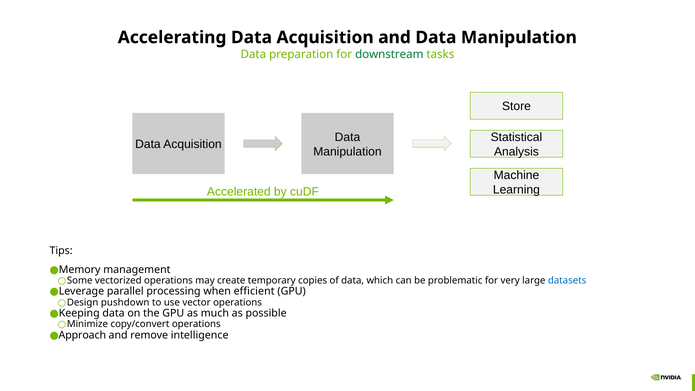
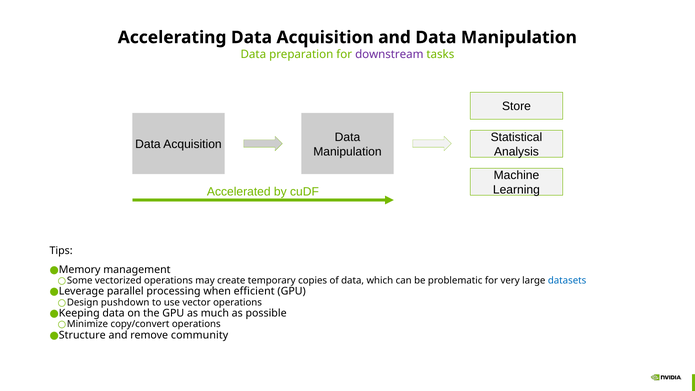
downstream colour: green -> purple (389, 54)
Approach: Approach -> Structure (82, 335)
intelligence: intelligence -> community (200, 335)
